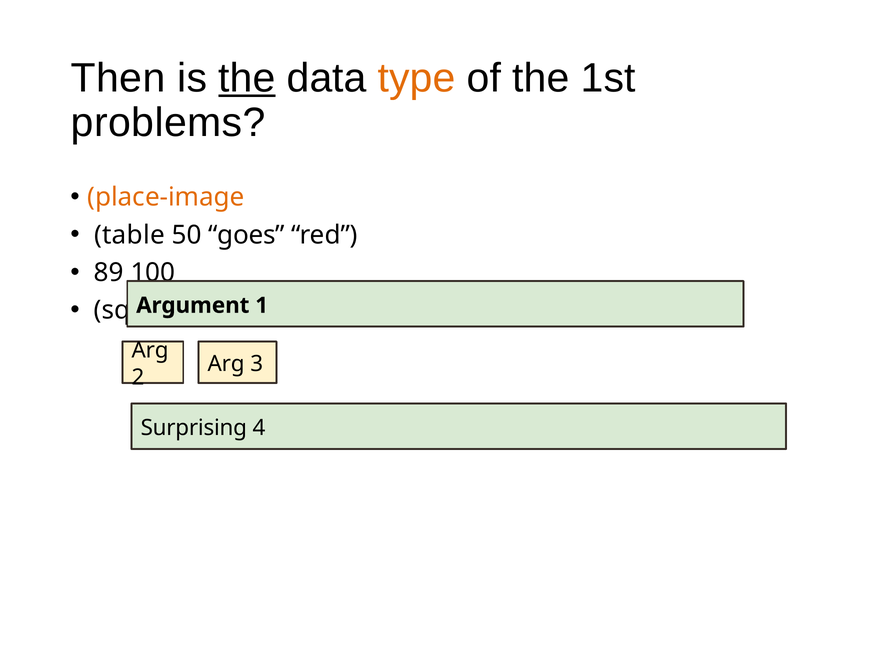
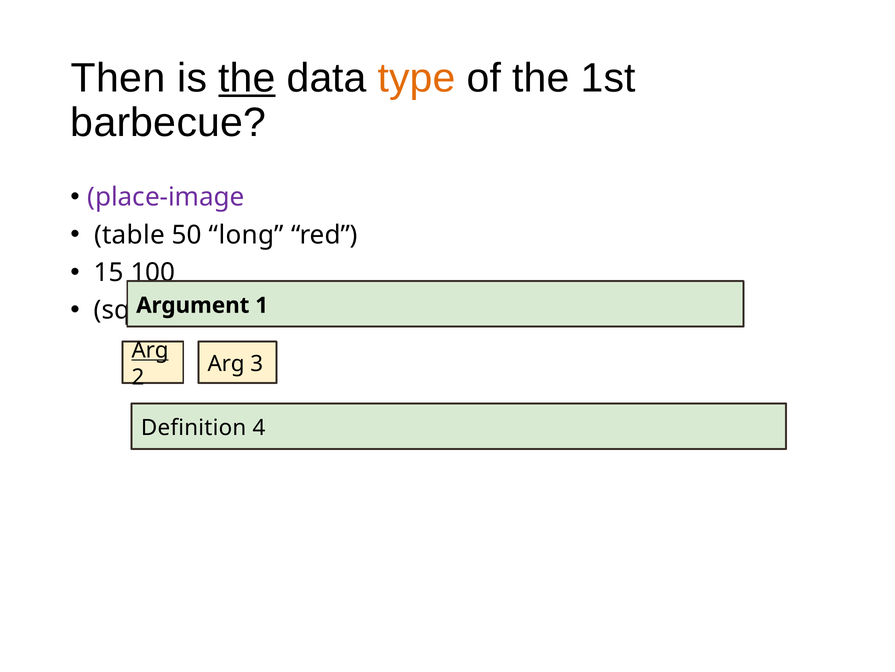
problems: problems -> barbecue (168, 122)
place-image colour: orange -> purple (166, 197)
goes: goes -> long (246, 235)
89: 89 -> 15 (109, 272)
Arg underline: none -> present (150, 350)
Surprising: Surprising -> Definition (194, 427)
